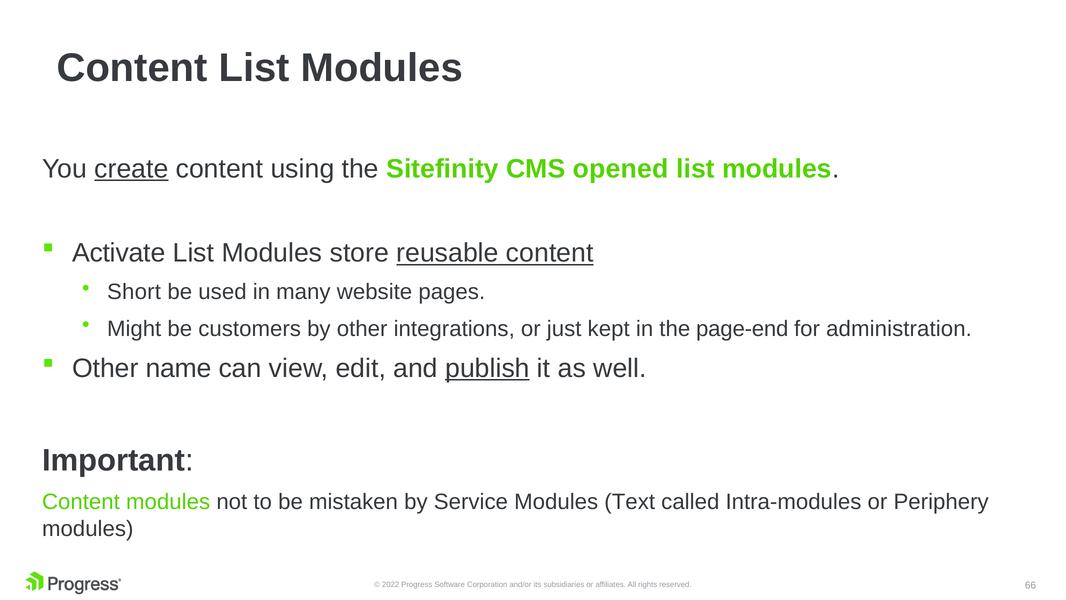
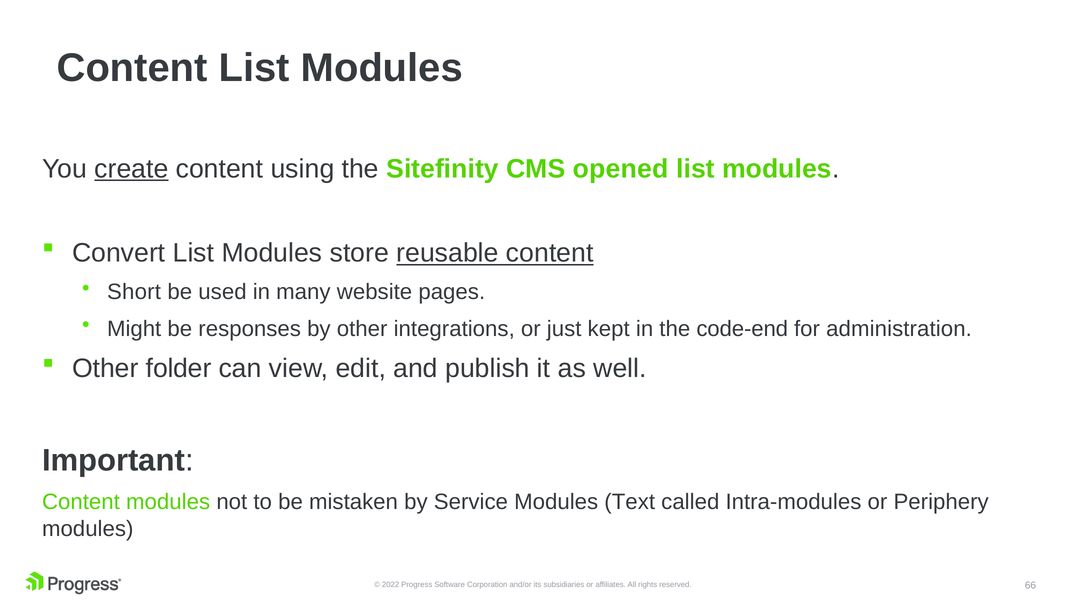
Activate: Activate -> Convert (119, 253)
customers: customers -> responses (250, 329)
page-end: page-end -> code-end (742, 329)
name: name -> folder (179, 368)
publish underline: present -> none (487, 368)
